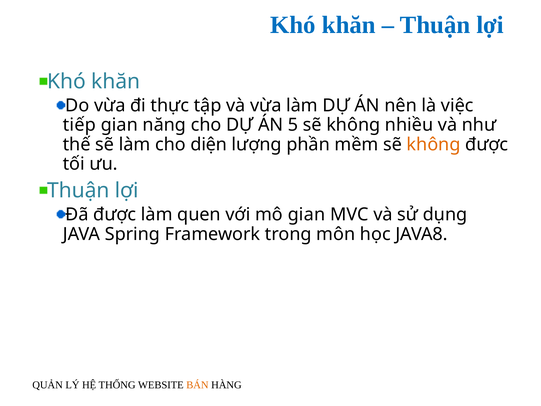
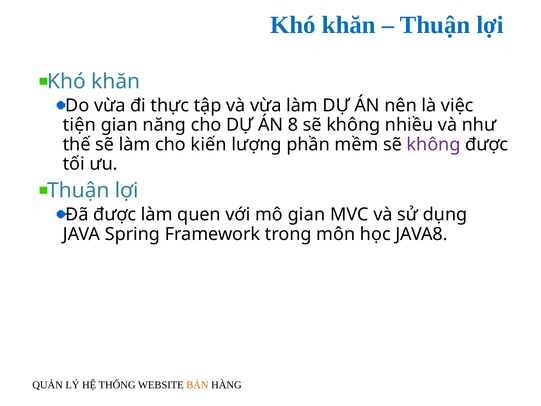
tiếp: tiếp -> tiện (79, 125)
5: 5 -> 8 (293, 125)
diện: diện -> kiến (209, 144)
không colour: orange -> purple (434, 144)
